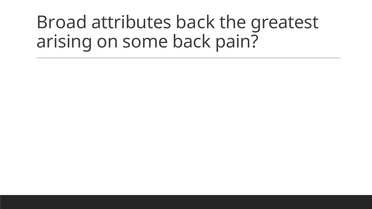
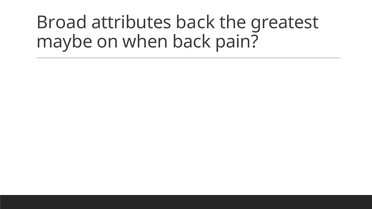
arising: arising -> maybe (64, 42)
some: some -> when (145, 42)
